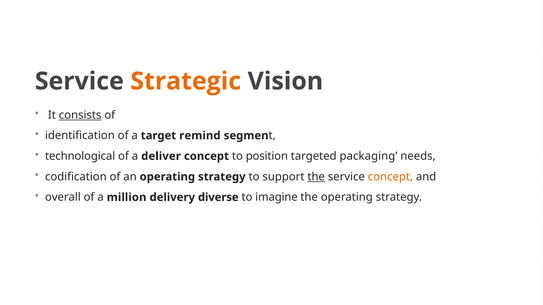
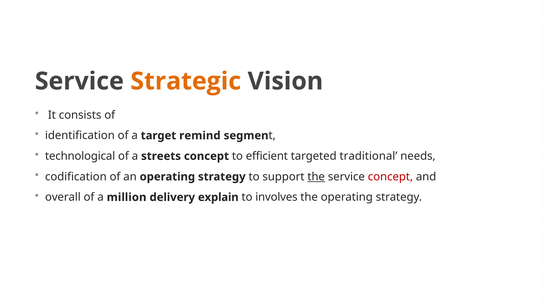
consists underline: present -> none (80, 115)
deliver: deliver -> streets (161, 156)
position: position -> efficient (267, 156)
packaging: packaging -> traditional (368, 156)
concept colour: orange -> red (390, 177)
diverse: diverse -> explain (218, 198)
imagine: imagine -> involves (276, 198)
